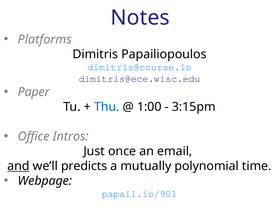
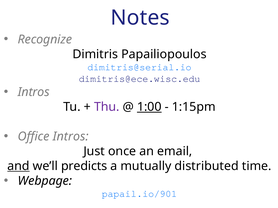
Platforms: Platforms -> Recognize (45, 39)
dimitris@course.io: dimitris@course.io -> dimitris@serial.io (140, 67)
Paper: Paper -> Intros (34, 92)
Thu colour: blue -> purple (107, 107)
1:00 underline: none -> present (149, 107)
3:15pm: 3:15pm -> 1:15pm (194, 107)
polynomial: polynomial -> distributed (207, 166)
